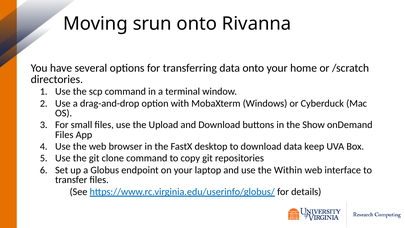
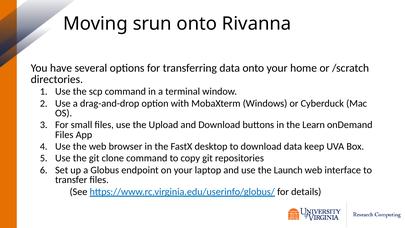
Show: Show -> Learn (314, 125)
Within: Within -> Launch (288, 170)
